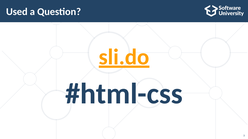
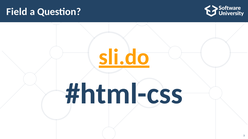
Used: Used -> Field (17, 12)
